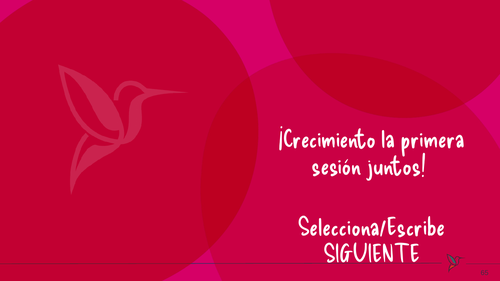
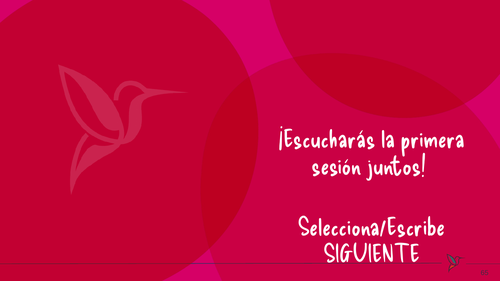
¡Crecimiento: ¡Crecimiento -> ¡Escucharás (327, 140)
